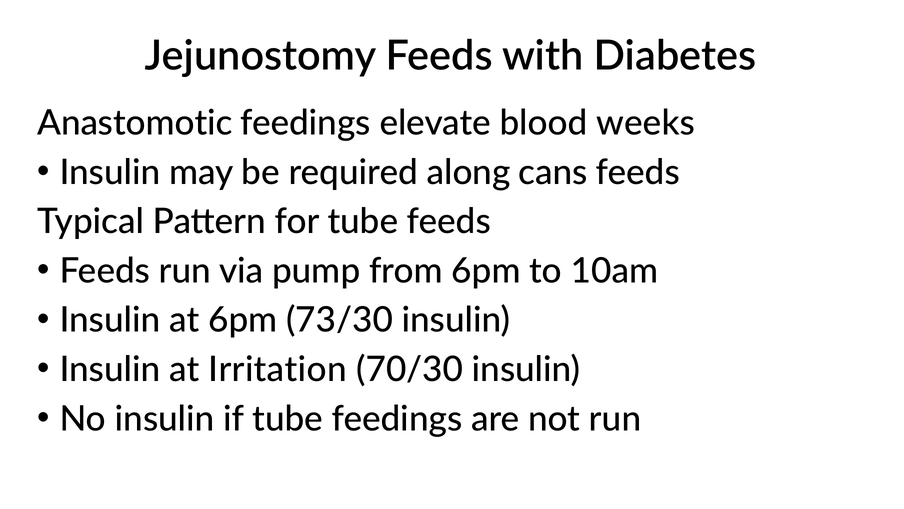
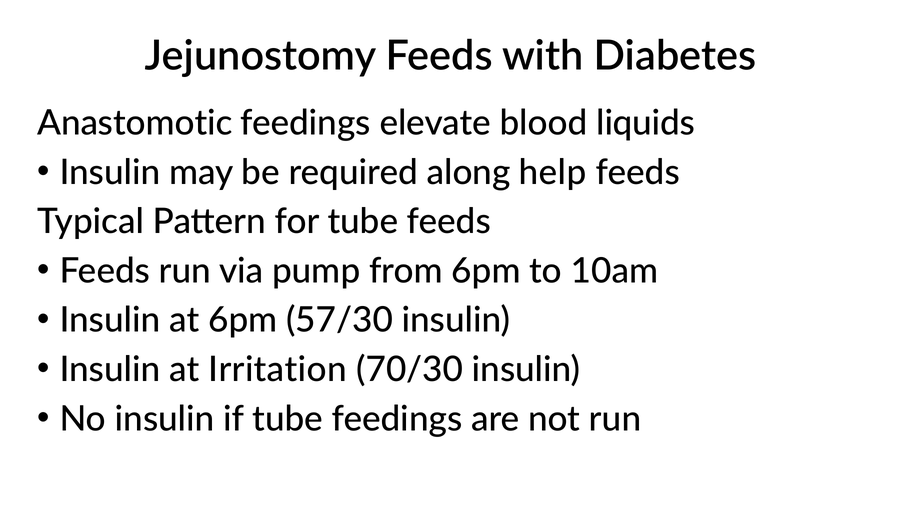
weeks: weeks -> liquids (646, 123)
cans: cans -> help (553, 172)
73/30: 73/30 -> 57/30 (339, 320)
